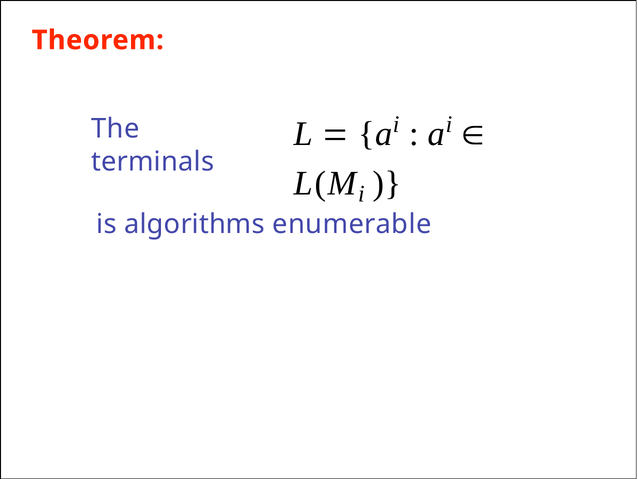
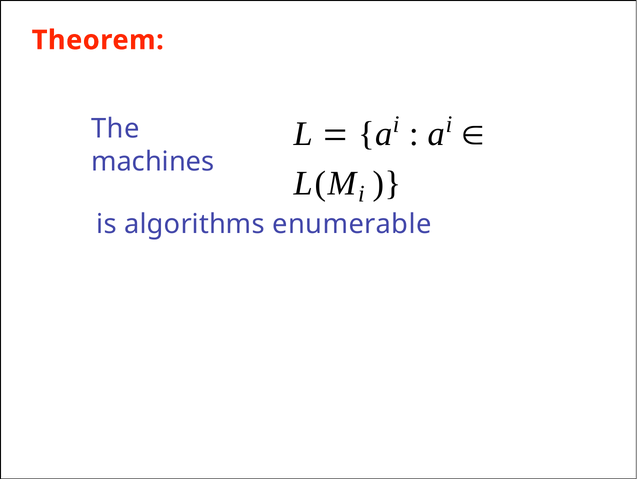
terminals: terminals -> machines (153, 161)
